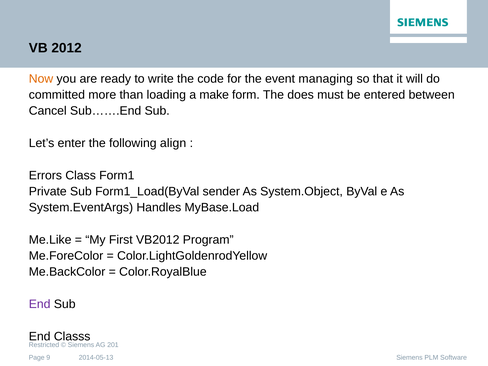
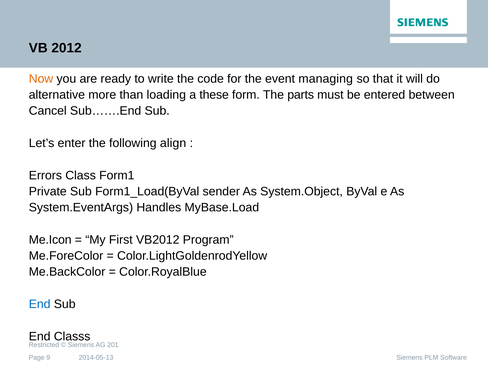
committed: committed -> alternative (57, 95)
make: make -> these (214, 95)
does: does -> parts (301, 95)
Me.Like: Me.Like -> Me.Icon (50, 240)
End colour: purple -> blue (40, 304)
